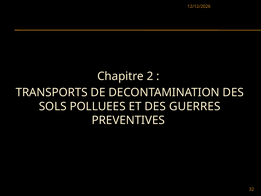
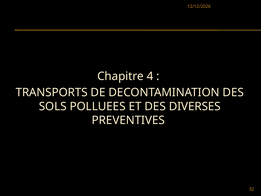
2: 2 -> 4 (150, 76)
GUERRES: GUERRES -> DIVERSES (195, 106)
